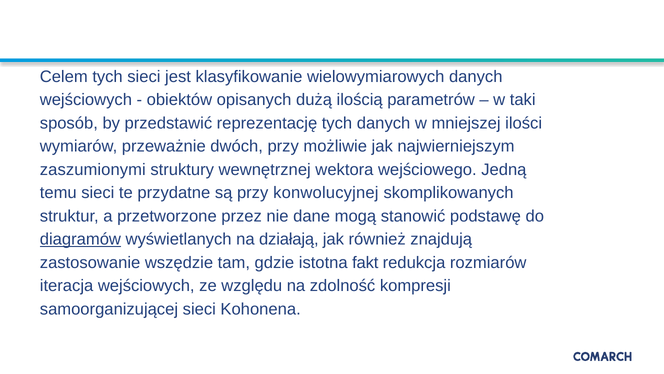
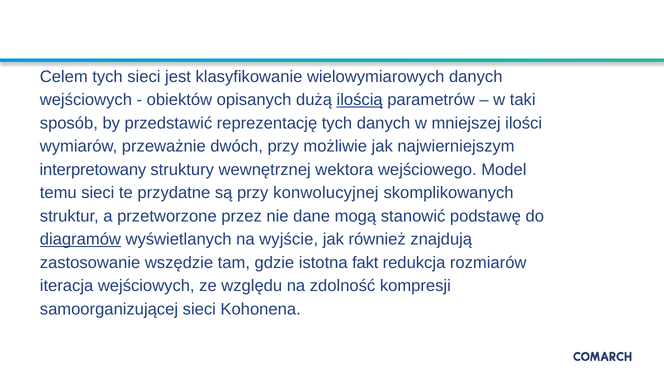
ilością underline: none -> present (360, 100)
zaszumionymi: zaszumionymi -> interpretowany (93, 169)
Jedną: Jedną -> Model (504, 169)
działają: działają -> wyjście (289, 239)
